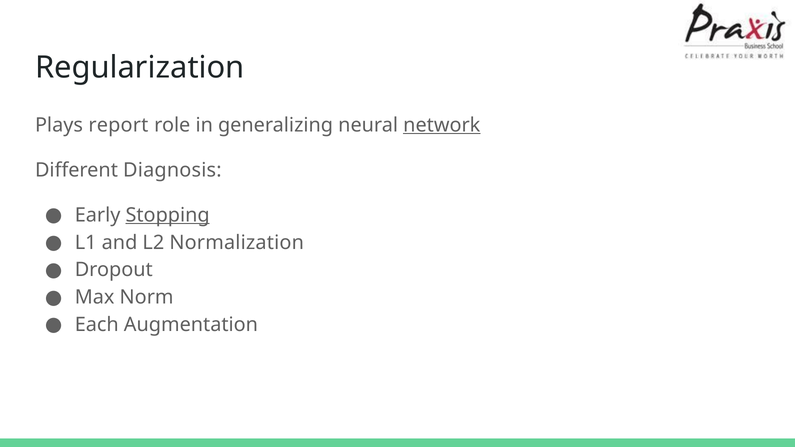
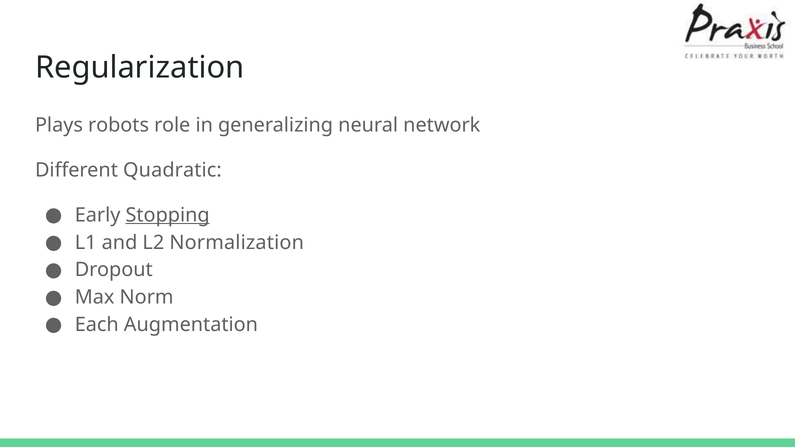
report: report -> robots (119, 125)
network underline: present -> none (442, 125)
Diagnosis: Diagnosis -> Quadratic (172, 170)
